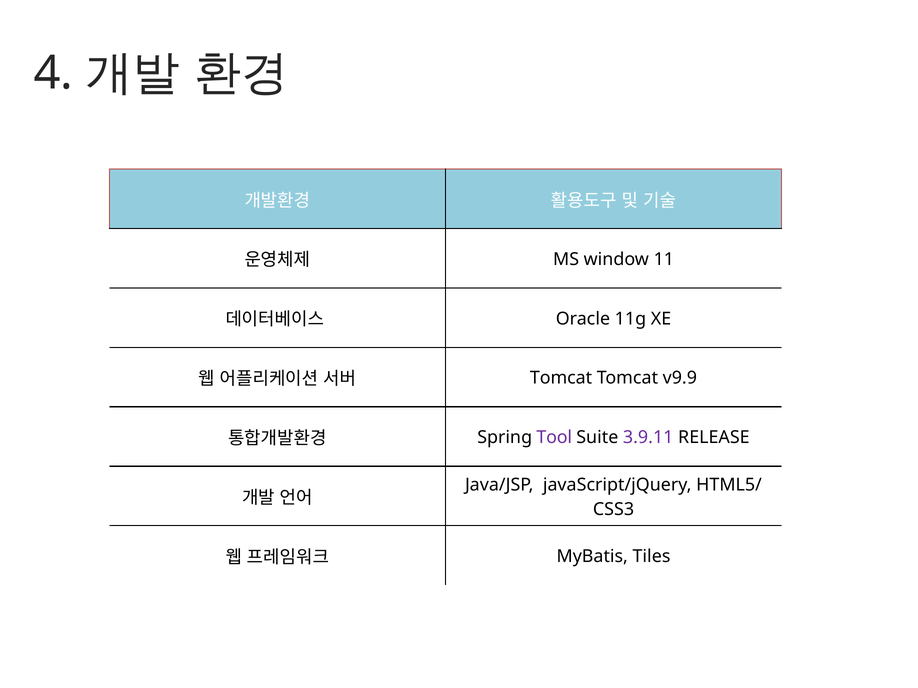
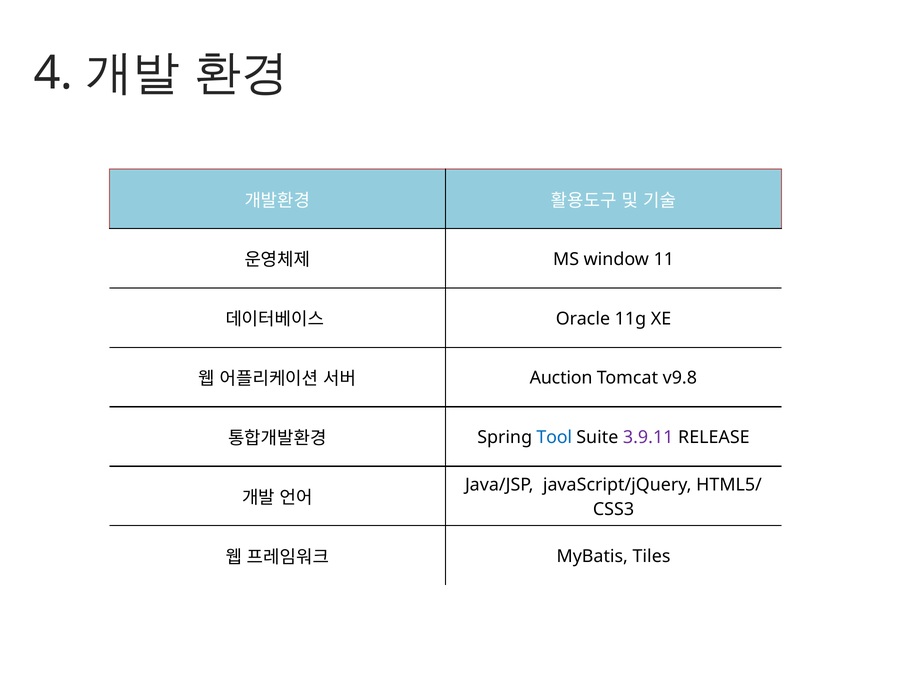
Tomcat: Tomcat -> Auction (561, 378)
v9.9: v9.9 -> v9.8 (680, 378)
Tool colour: purple -> blue (554, 438)
